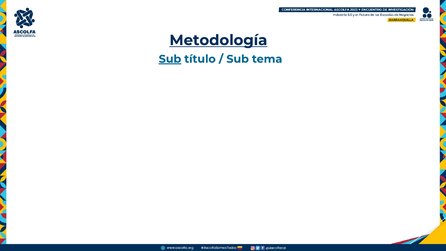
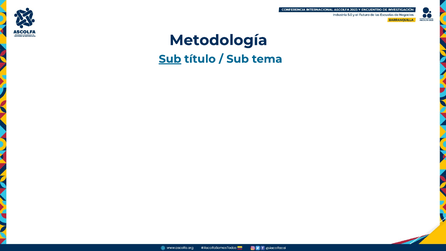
Metodología underline: present -> none (218, 40)
